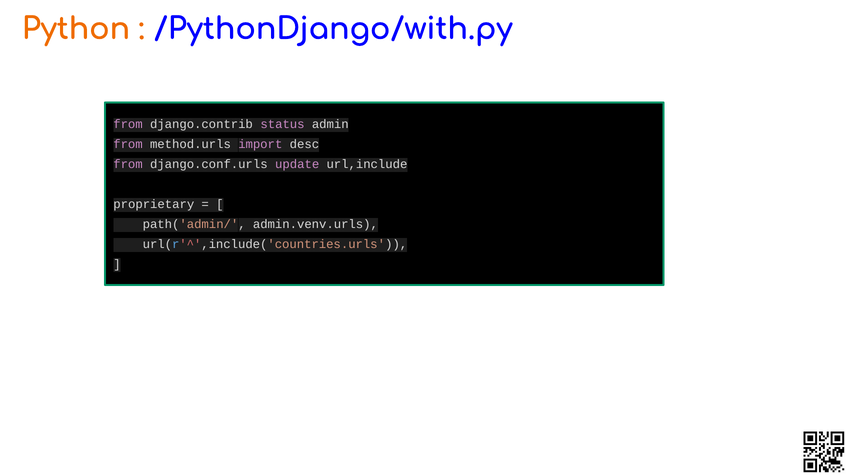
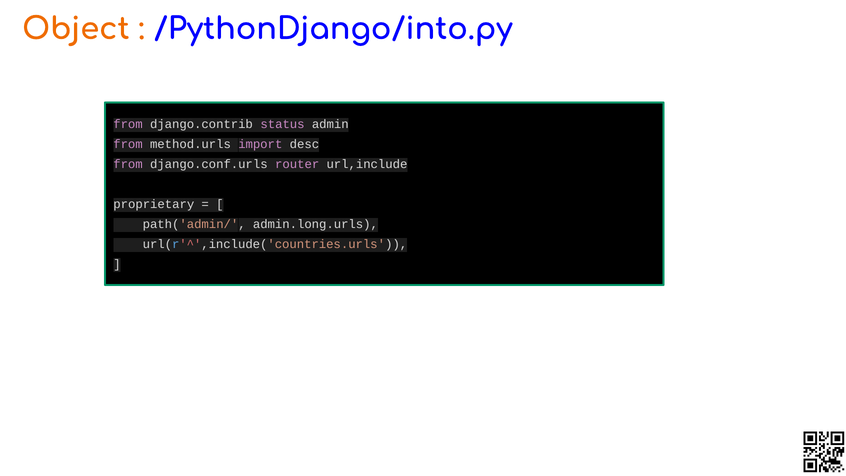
Python: Python -> Object (76, 29)
/PythonDjango/with.py: /PythonDjango/with.py -> /PythonDjango/into.py (333, 29)
update: update -> router (297, 164)
admin.venv.urls: admin.venv.urls -> admin.long.urls (315, 224)
